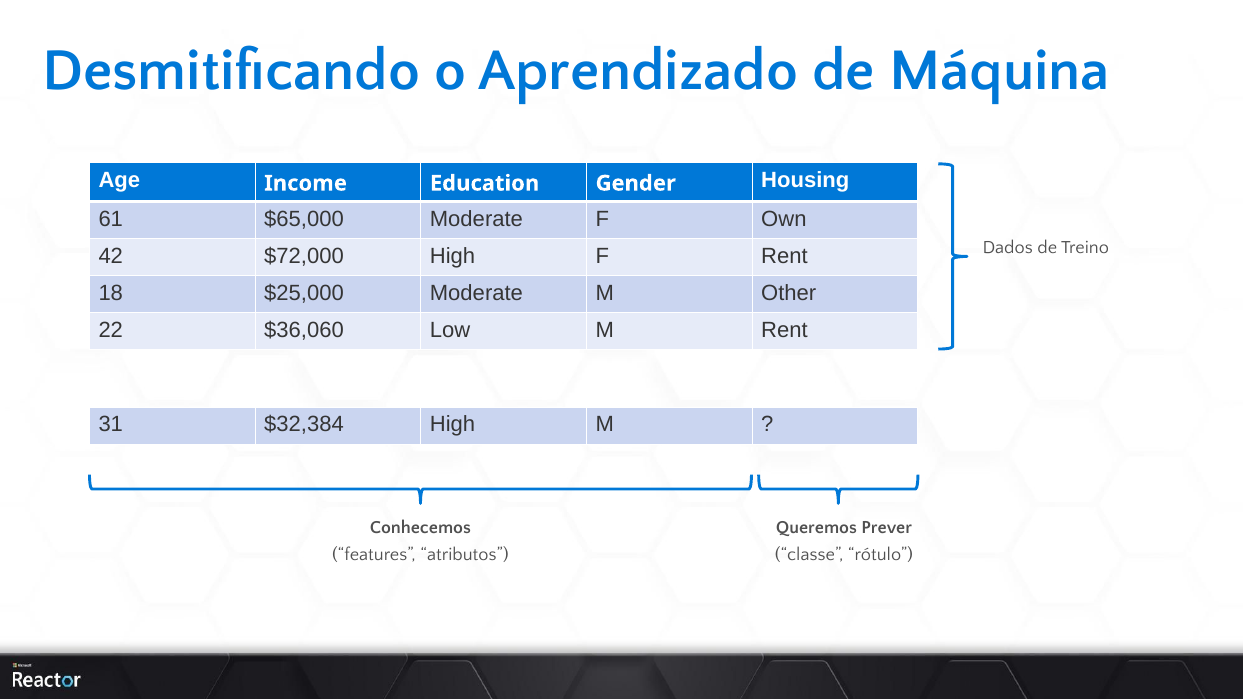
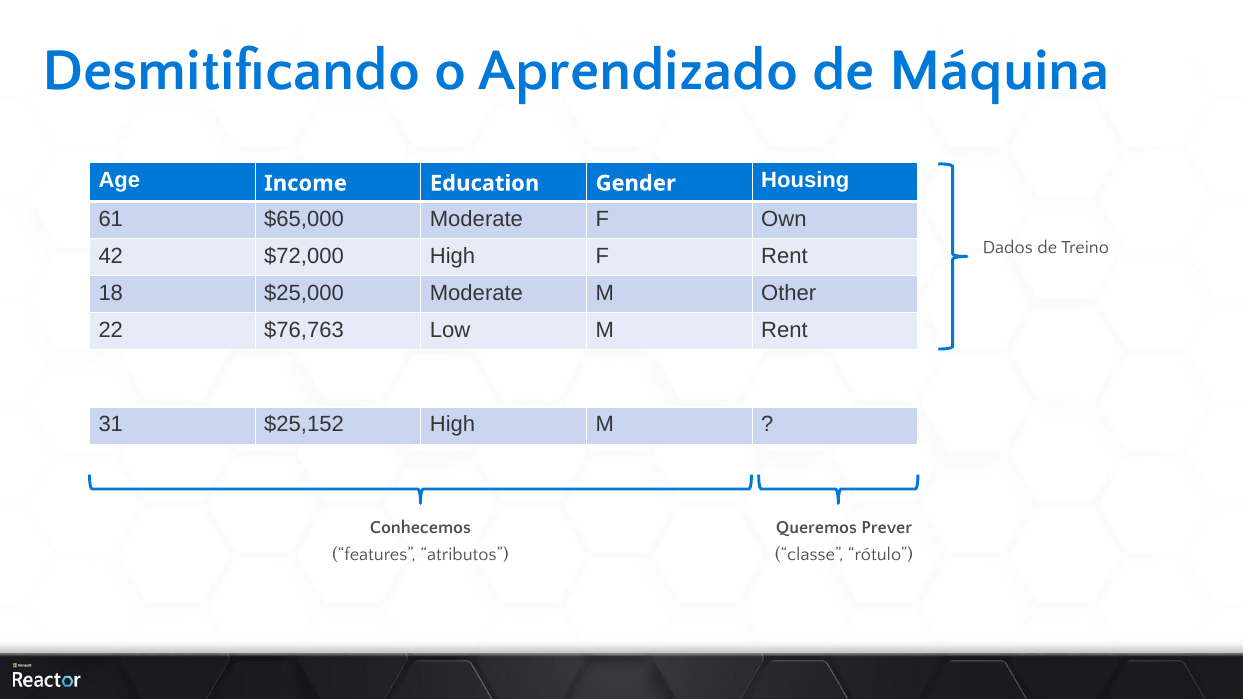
$36,060: $36,060 -> $76,763 (304, 330)
$32,384: $32,384 -> $25,152 (304, 425)
